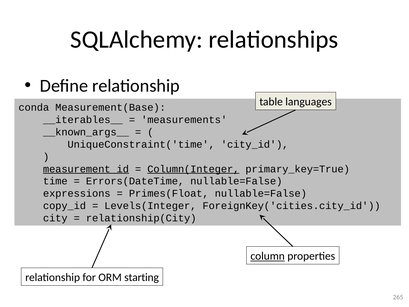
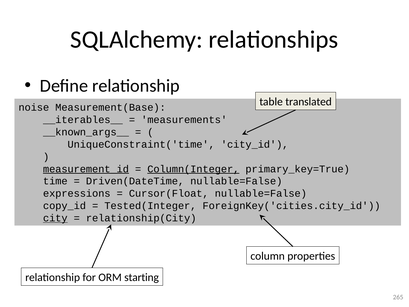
languages: languages -> translated (309, 102)
conda: conda -> noise (34, 107)
Errors(DateTime: Errors(DateTime -> Driven(DateTime (135, 181)
Primes(Float: Primes(Float -> Cursor(Float (169, 193)
Levels(Integer: Levels(Integer -> Tested(Integer (150, 206)
city underline: none -> present (55, 218)
column underline: present -> none (268, 256)
